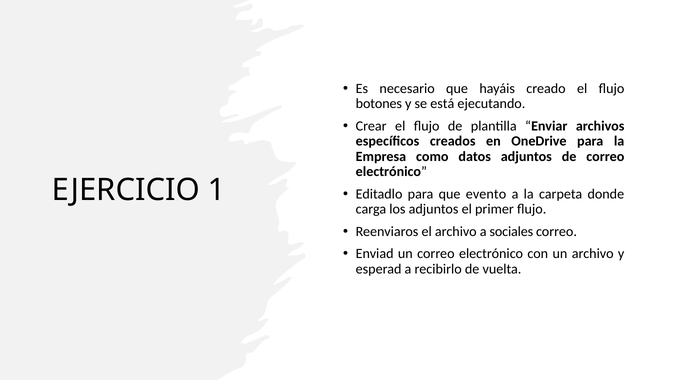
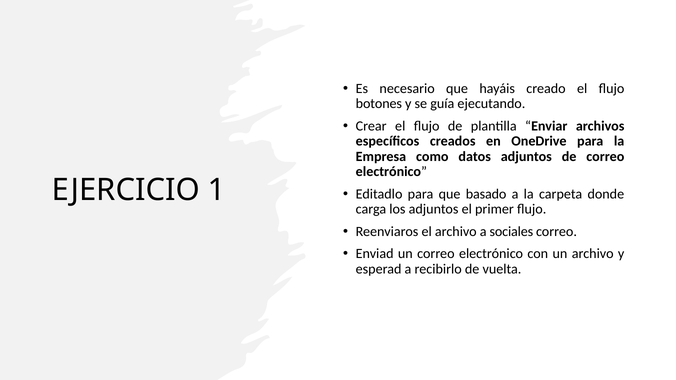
está: está -> guía (442, 104)
evento: evento -> basado (486, 194)
